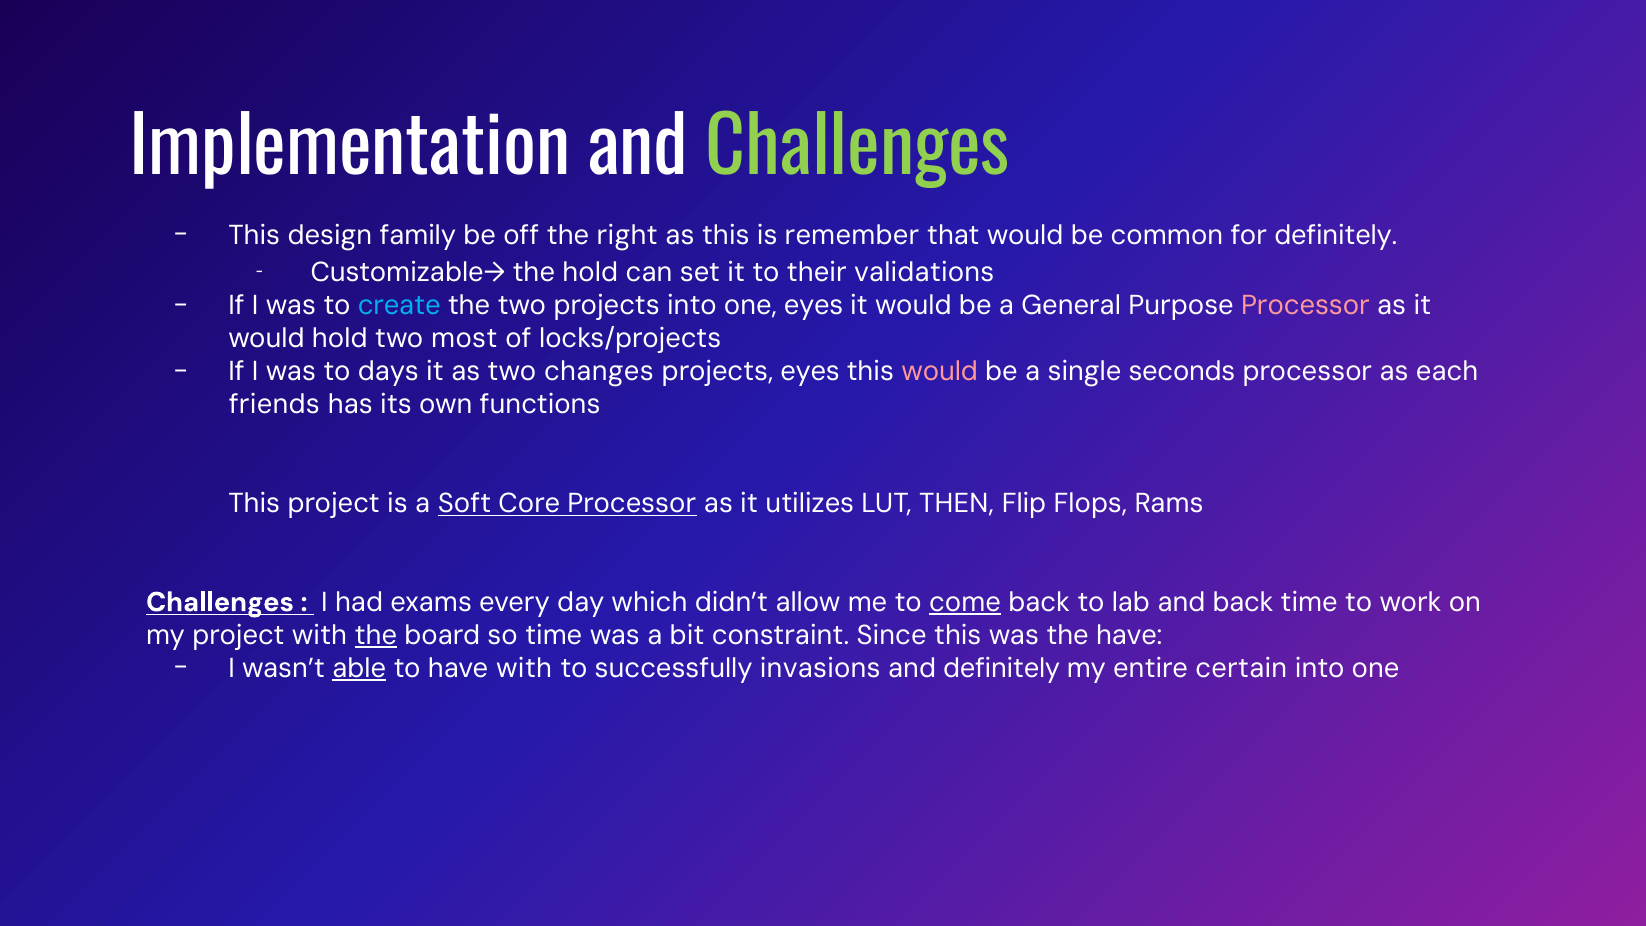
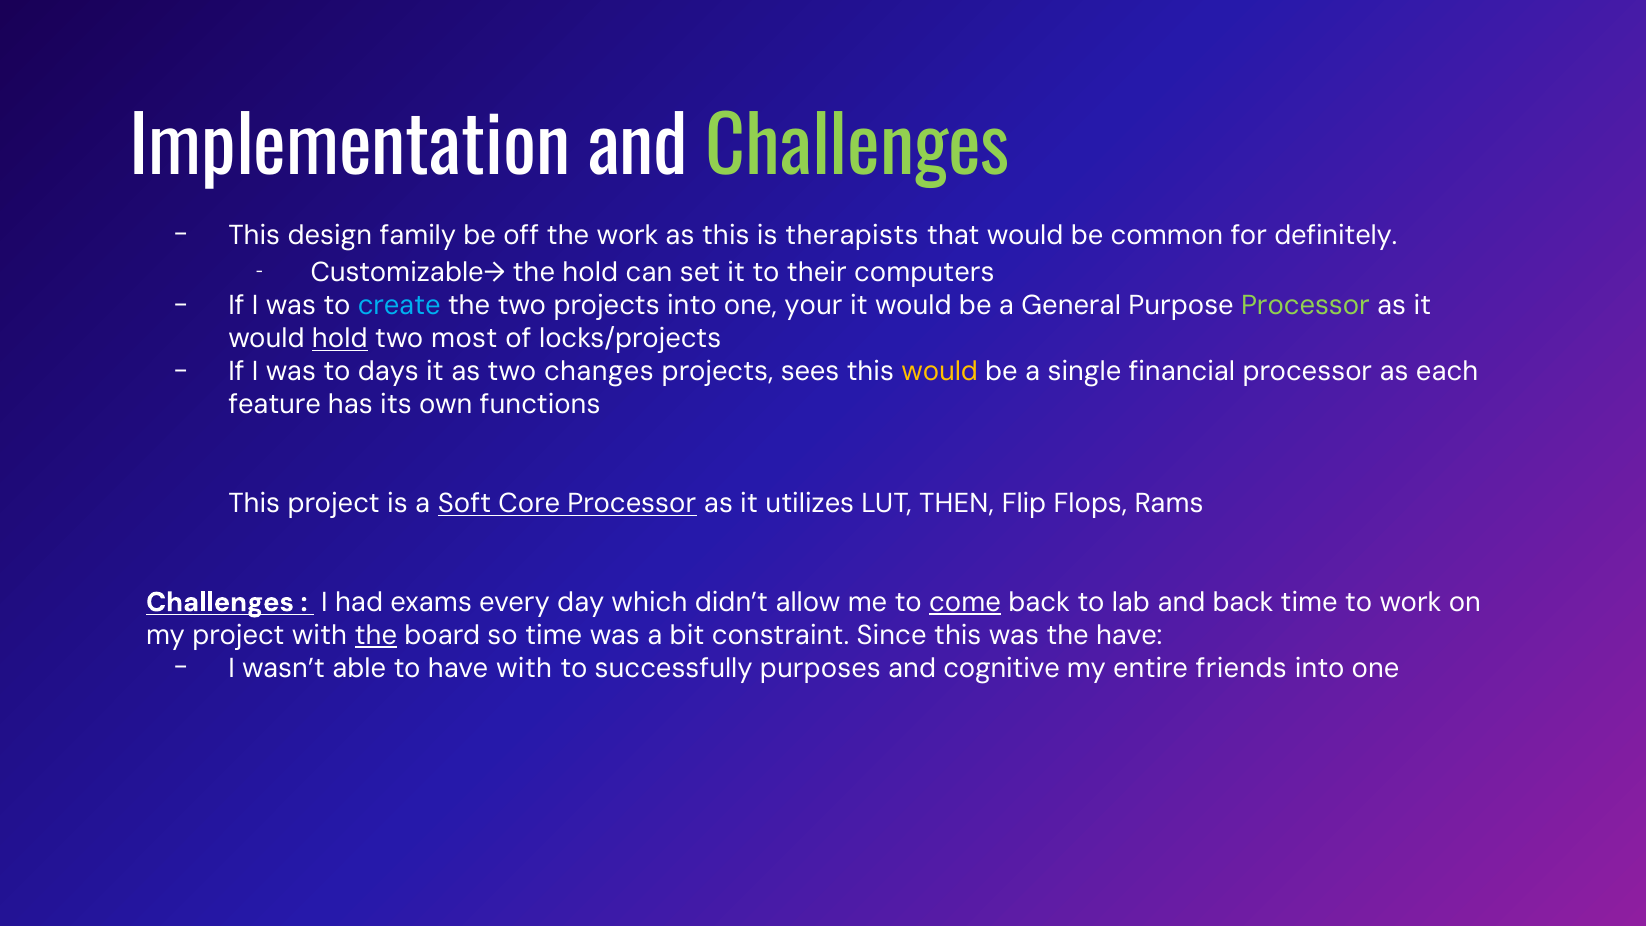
the right: right -> work (628, 235)
remember: remember -> therapists (852, 235)
validations: validations -> computers (924, 273)
one eyes: eyes -> your (814, 306)
Processor colour: pink -> light green (1305, 306)
hold underline: none -> present (340, 339)
projects eyes: eyes -> sees (810, 372)
would colour: pink -> yellow (940, 372)
seconds: seconds -> financial (1182, 372)
friends: friends -> feature (275, 405)
able underline: present -> none (359, 668)
invasions: invasions -> purposes (820, 668)
and definitely: definitely -> cognitive (1002, 668)
certain: certain -> friends (1241, 668)
